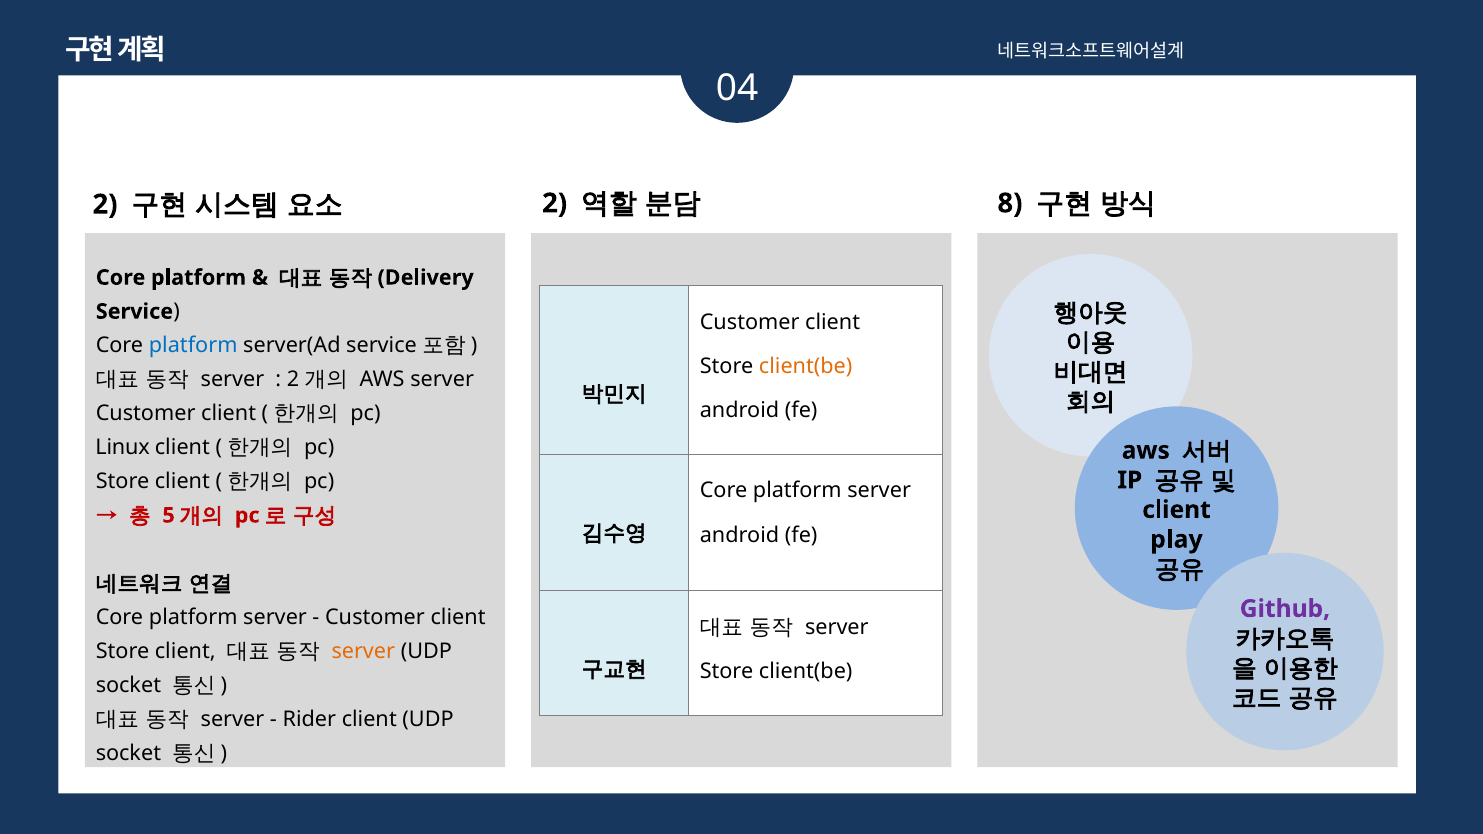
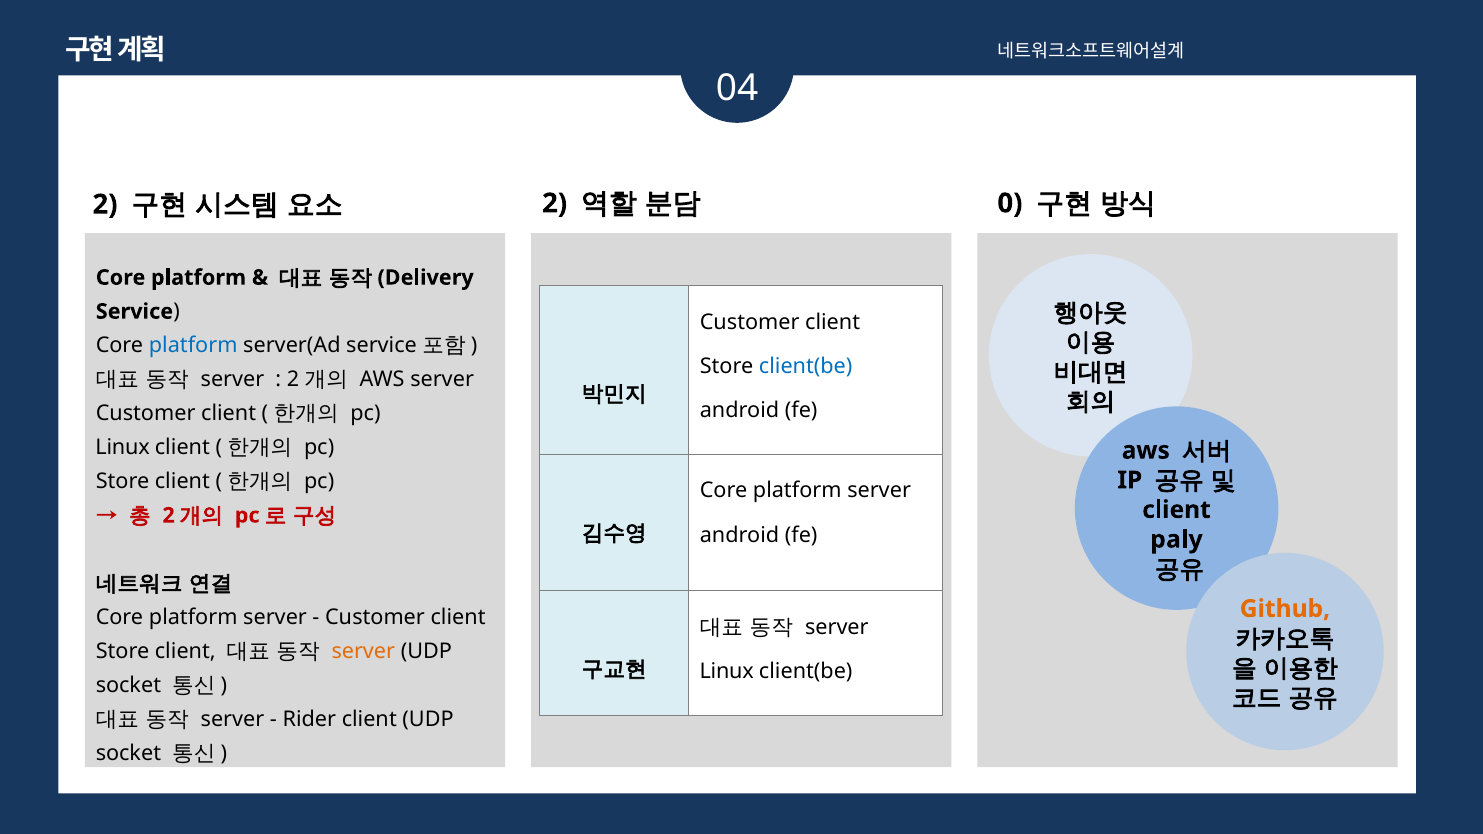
8: 8 -> 0 (1010, 203)
client(be colour: orange -> blue (806, 366)
5: 5 -> 2 (169, 516)
play: play -> paly (1176, 540)
Github colour: purple -> orange (1285, 609)
Store: Store -> Linux (727, 672)
